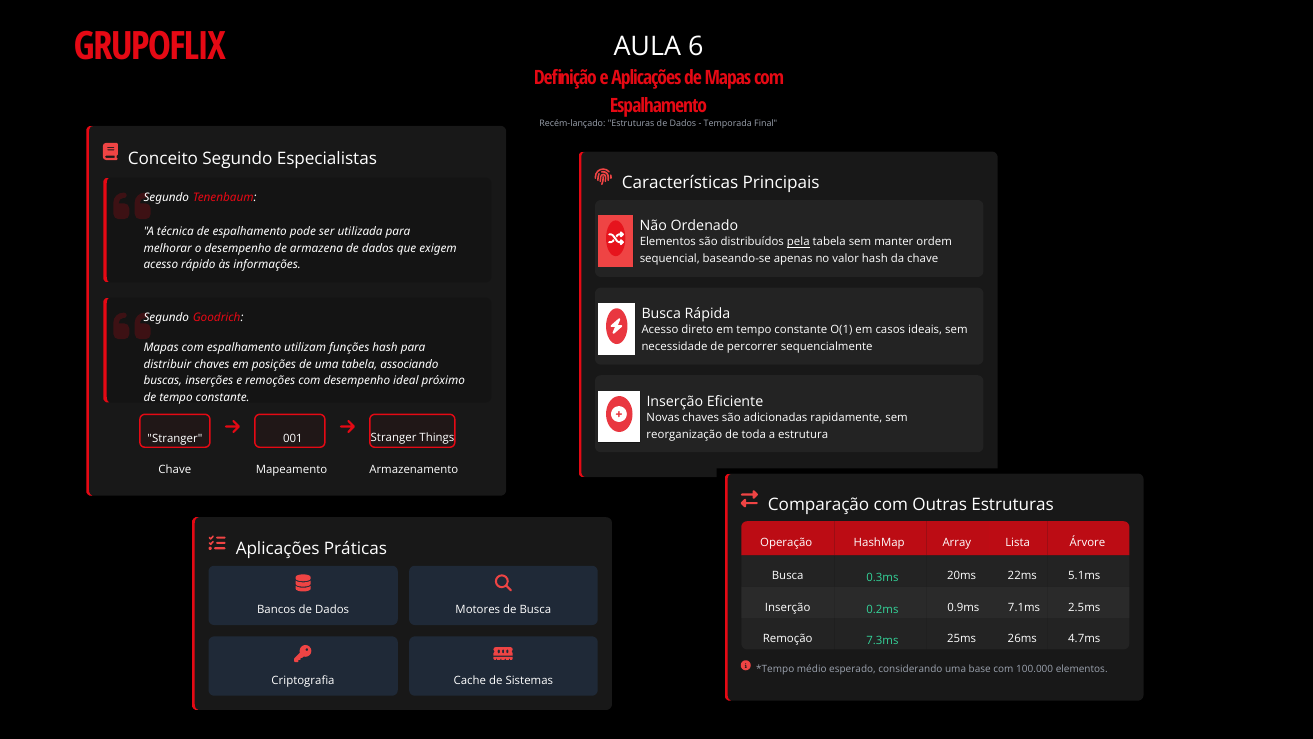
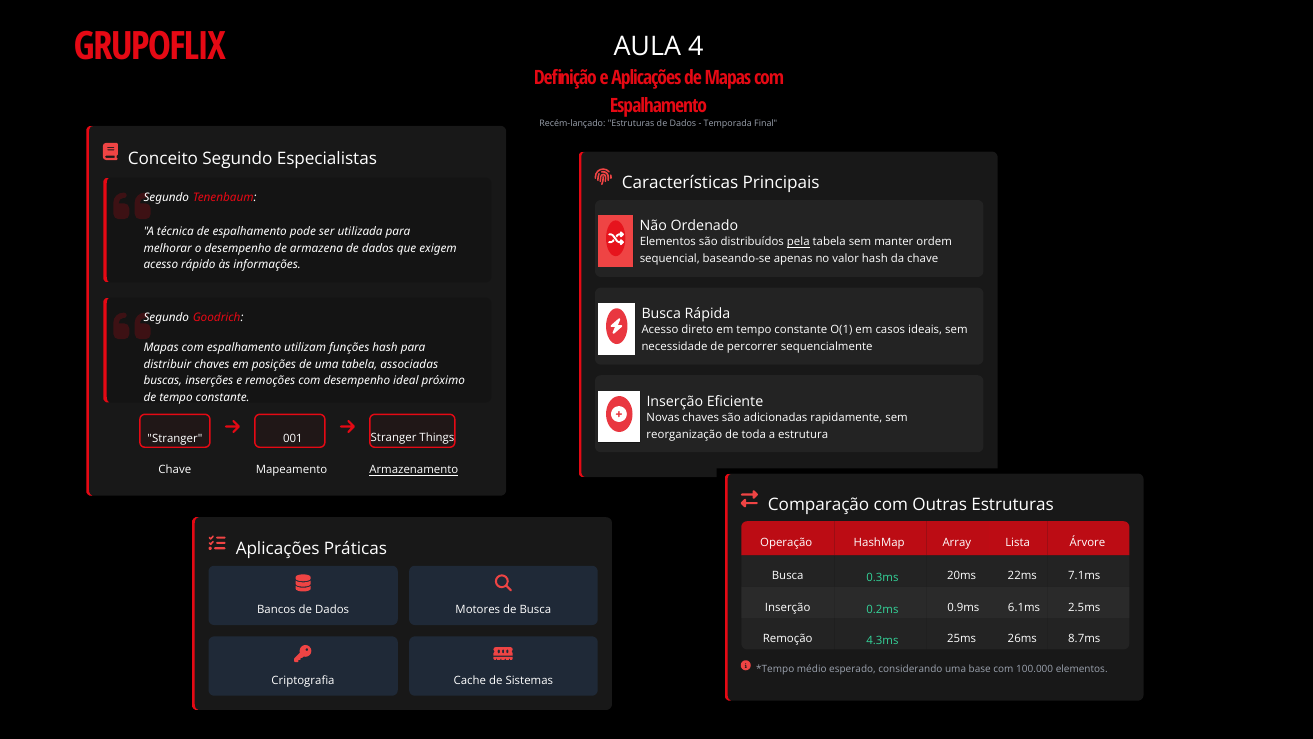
6: 6 -> 4 (696, 47)
associando: associando -> associadas (409, 364)
Armazenamento underline: none -> present (414, 470)
5.1ms: 5.1ms -> 7.1ms (1084, 576)
7.1ms: 7.1ms -> 6.1ms (1024, 607)
4.7ms: 4.7ms -> 8.7ms (1084, 638)
7.3ms: 7.3ms -> 4.3ms (882, 641)
